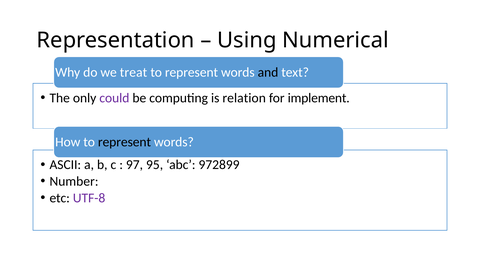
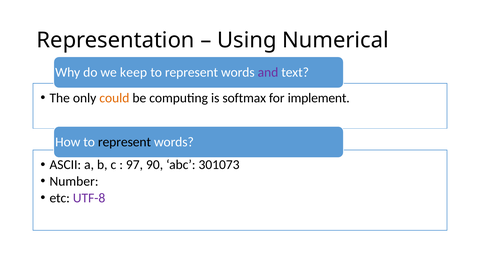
treat: treat -> keep (134, 72)
and colour: black -> purple (268, 72)
could colour: purple -> orange (114, 98)
relation: relation -> softmax (244, 98)
95: 95 -> 90 (155, 165)
972899: 972899 -> 301073 (219, 165)
